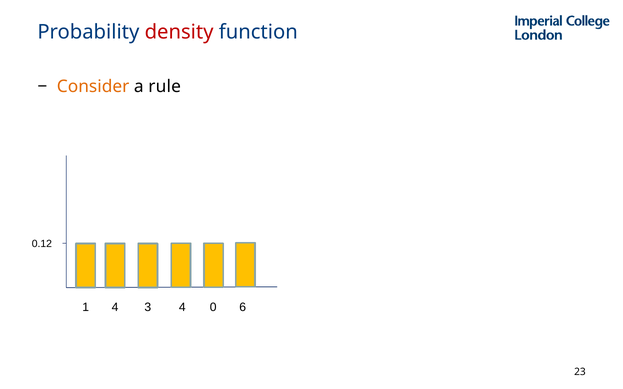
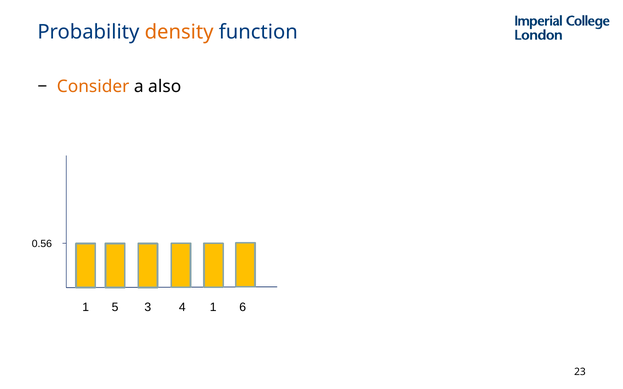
density colour: red -> orange (179, 32)
rule: rule -> also (165, 87)
0.12: 0.12 -> 0.56 (42, 244)
1 4: 4 -> 5 (115, 308)
4 0: 0 -> 1 (213, 308)
